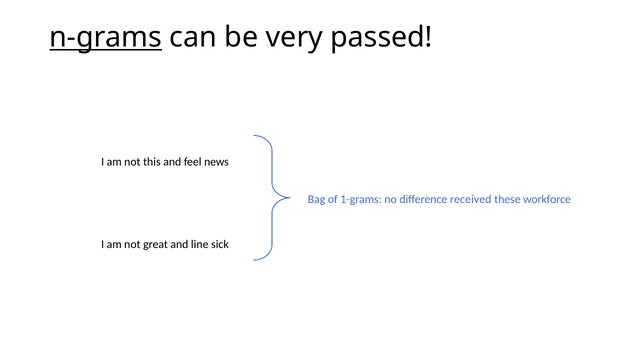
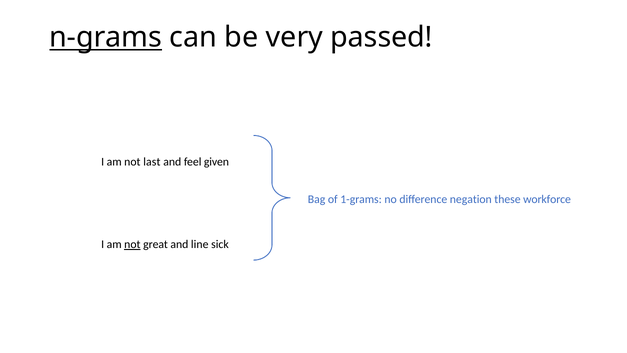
this: this -> last (152, 162)
news: news -> given (216, 162)
received: received -> negation (471, 199)
not underline: none -> present (132, 244)
